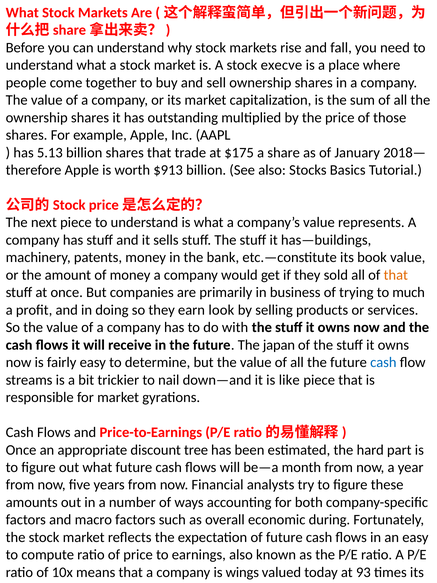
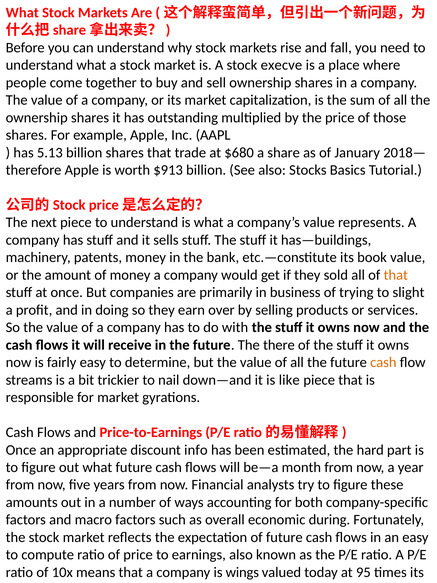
$175: $175 -> $680 (239, 152)
to much: much -> slight (408, 292)
look: look -> over (221, 310)
japan: japan -> there (279, 345)
cash colour: blue -> orange (383, 362)
tree: tree -> info (196, 450)
93: 93 -> 95 (363, 572)
